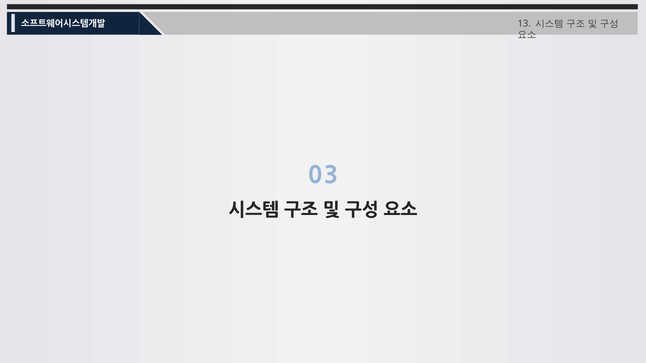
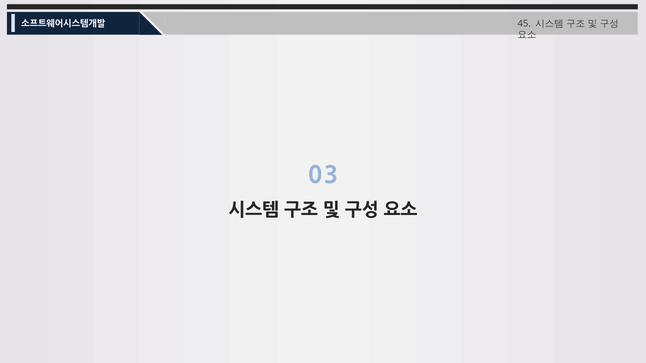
13: 13 -> 45 (524, 23)
